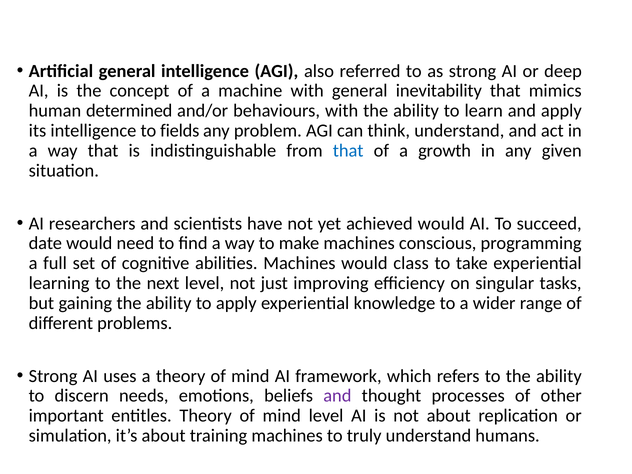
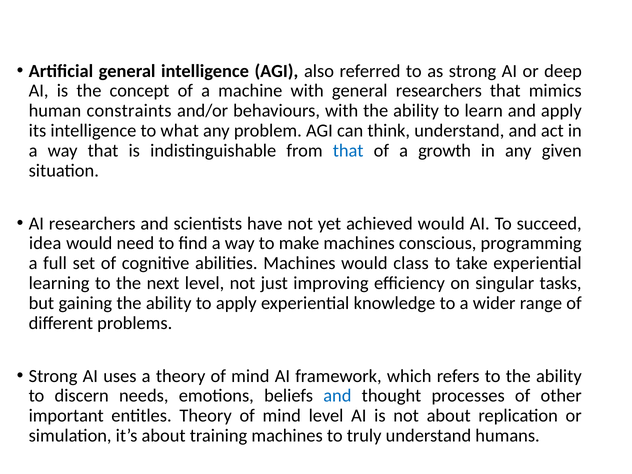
general inevitability: inevitability -> researchers (439, 91)
determined: determined -> constraints (129, 111)
fields: fields -> what (180, 131)
date: date -> idea (45, 243)
and colour: purple -> blue (337, 396)
